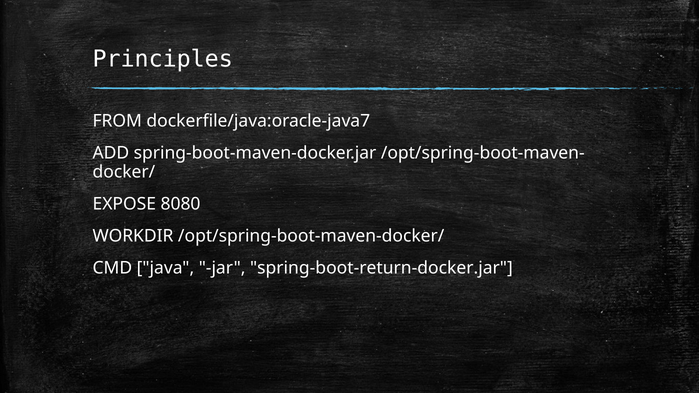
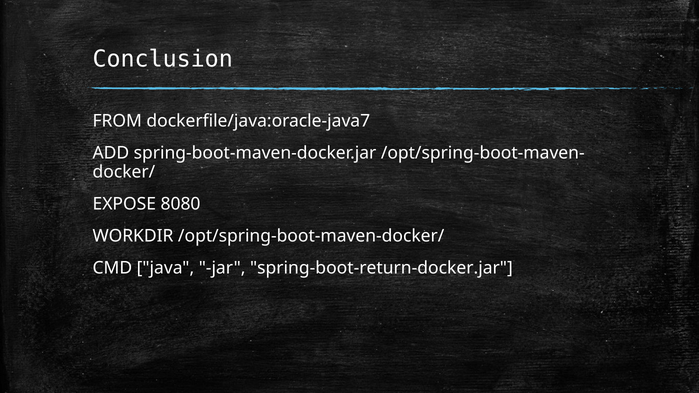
Principles: Principles -> Conclusion (163, 59)
